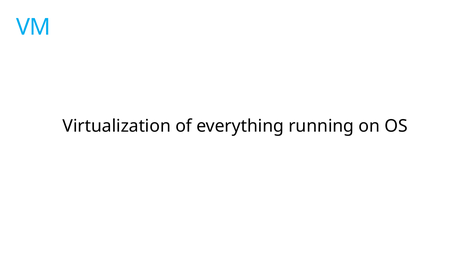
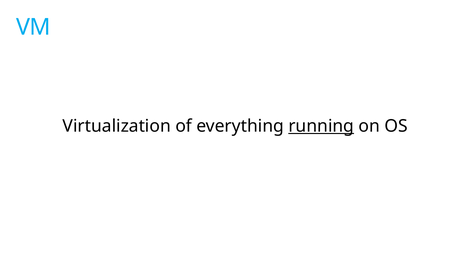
running underline: none -> present (321, 126)
